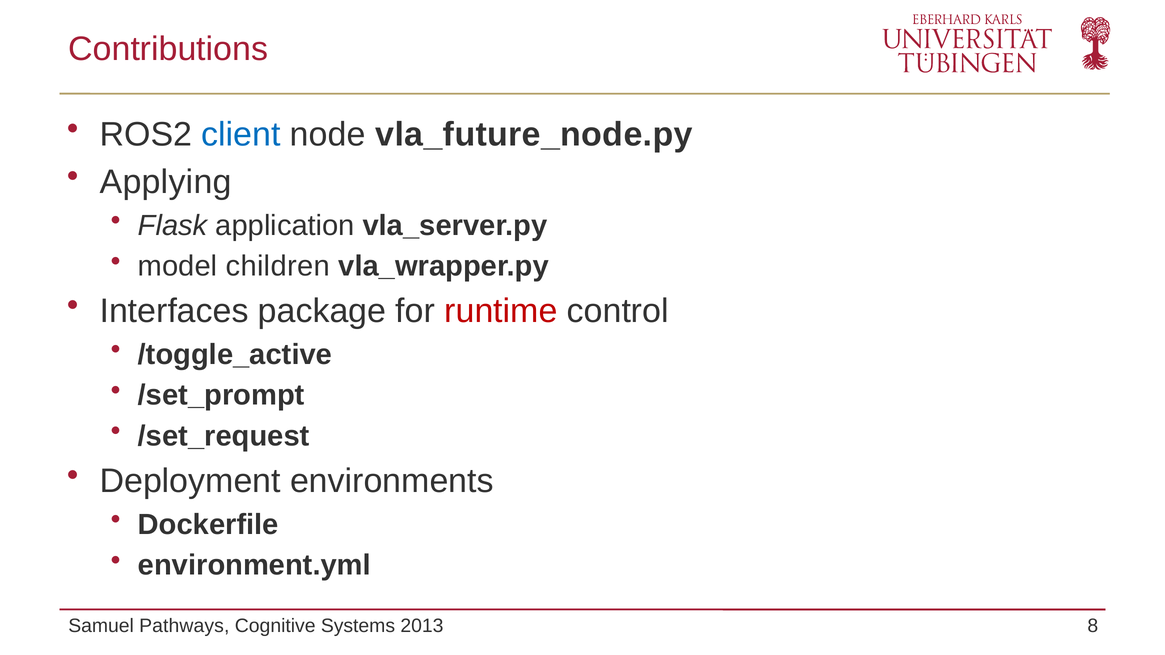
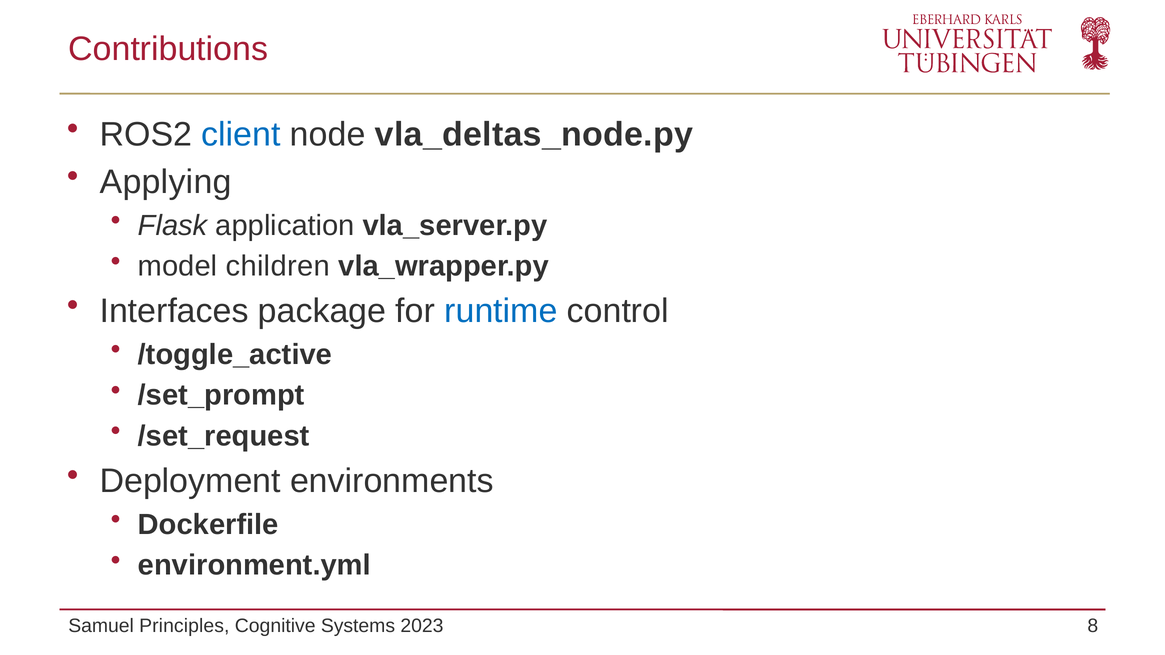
vla_future_node.py: vla_future_node.py -> vla_deltas_node.py (534, 135)
runtime colour: red -> blue (501, 311)
Pathways: Pathways -> Principles (184, 626)
2013: 2013 -> 2023 (422, 626)
